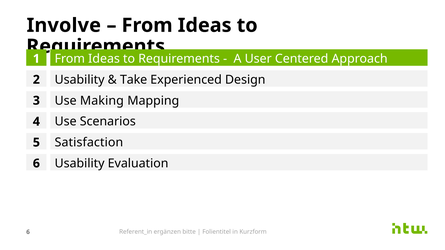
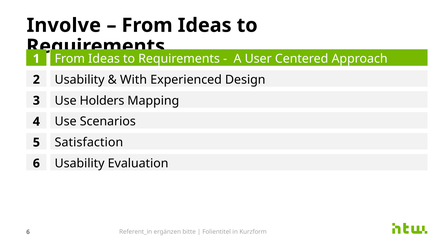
Take: Take -> With (134, 80)
Making: Making -> Holders (102, 101)
